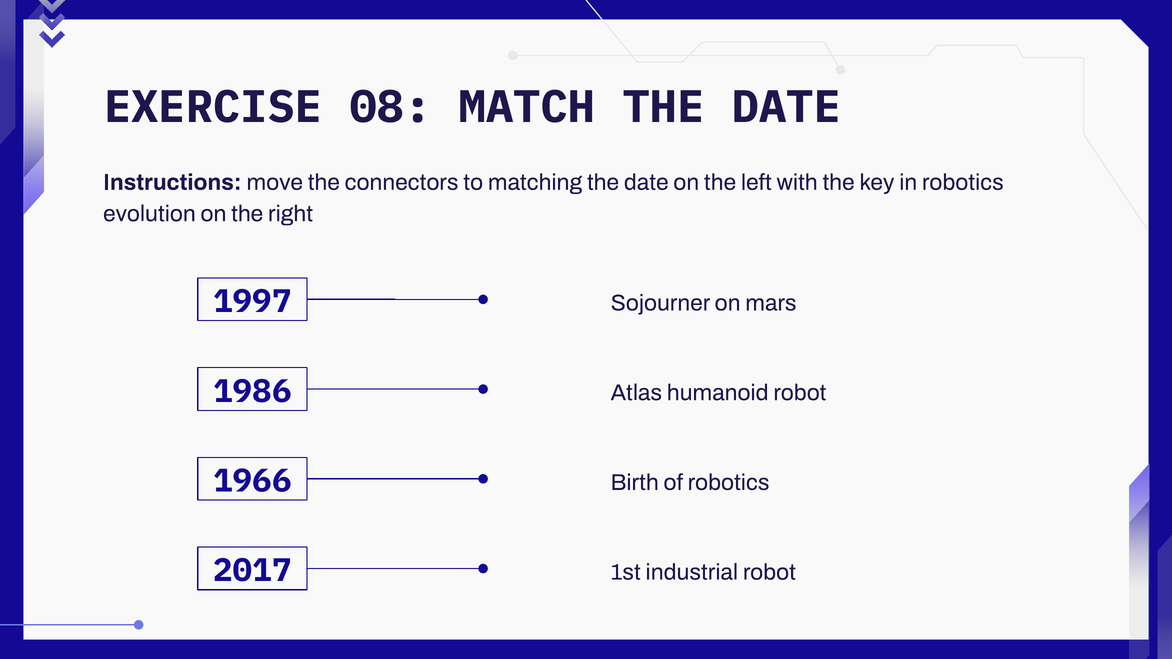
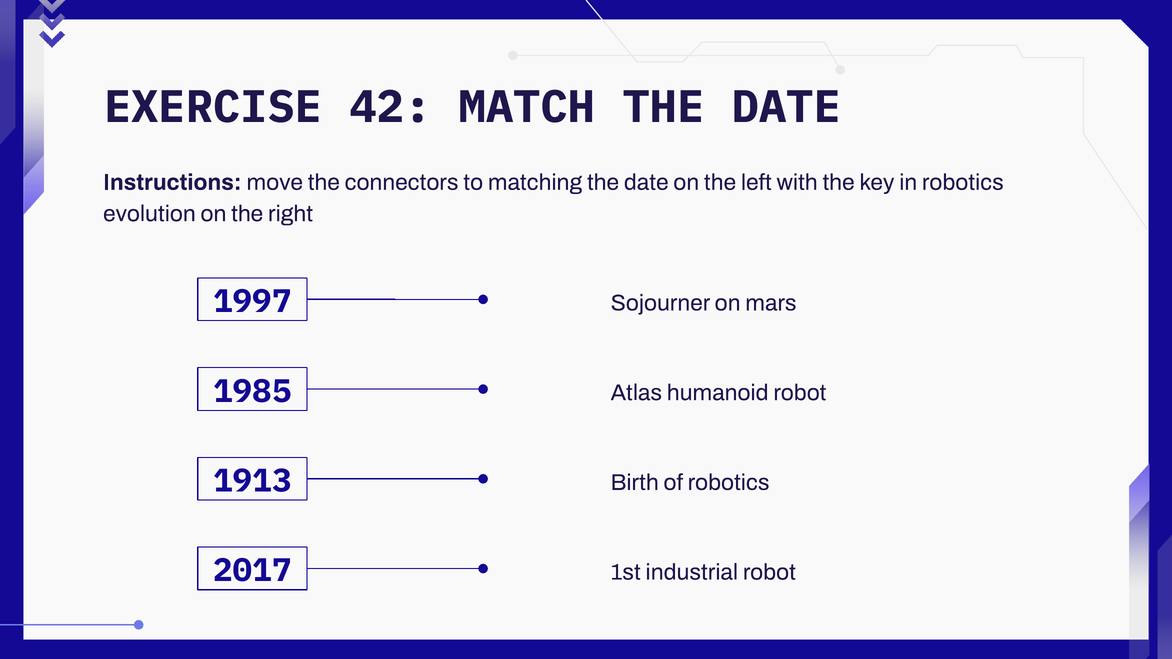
08: 08 -> 42 (391, 107)
1986: 1986 -> 1985 (252, 391)
1966: 1966 -> 1913 (252, 481)
